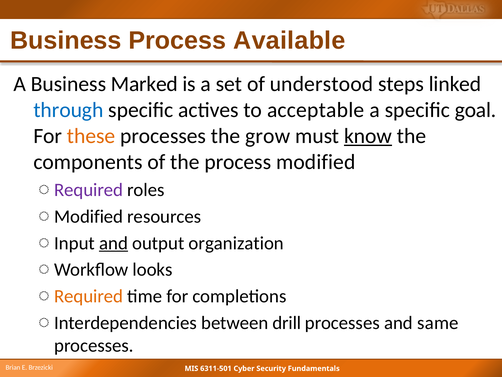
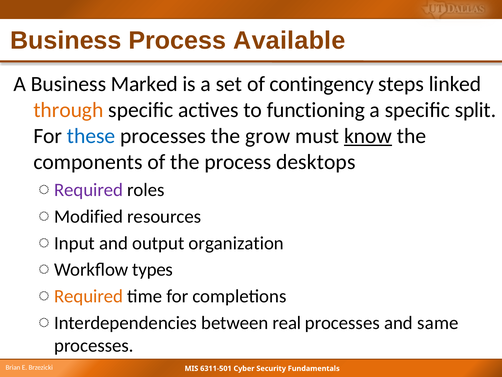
understood: understood -> contingency (322, 84)
through colour: blue -> orange (68, 110)
acceptable: acceptable -> functioning (316, 110)
goal: goal -> split (475, 110)
these colour: orange -> blue (91, 136)
process modified: modified -> desktops (316, 162)
and underline: present -> none (113, 243)
looks: looks -> types (153, 269)
drill: drill -> real (287, 322)
